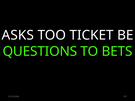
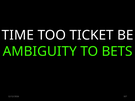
ASKS: ASKS -> TIME (18, 35)
QUESTIONS: QUESTIONS -> AMBIGUITY (40, 51)
